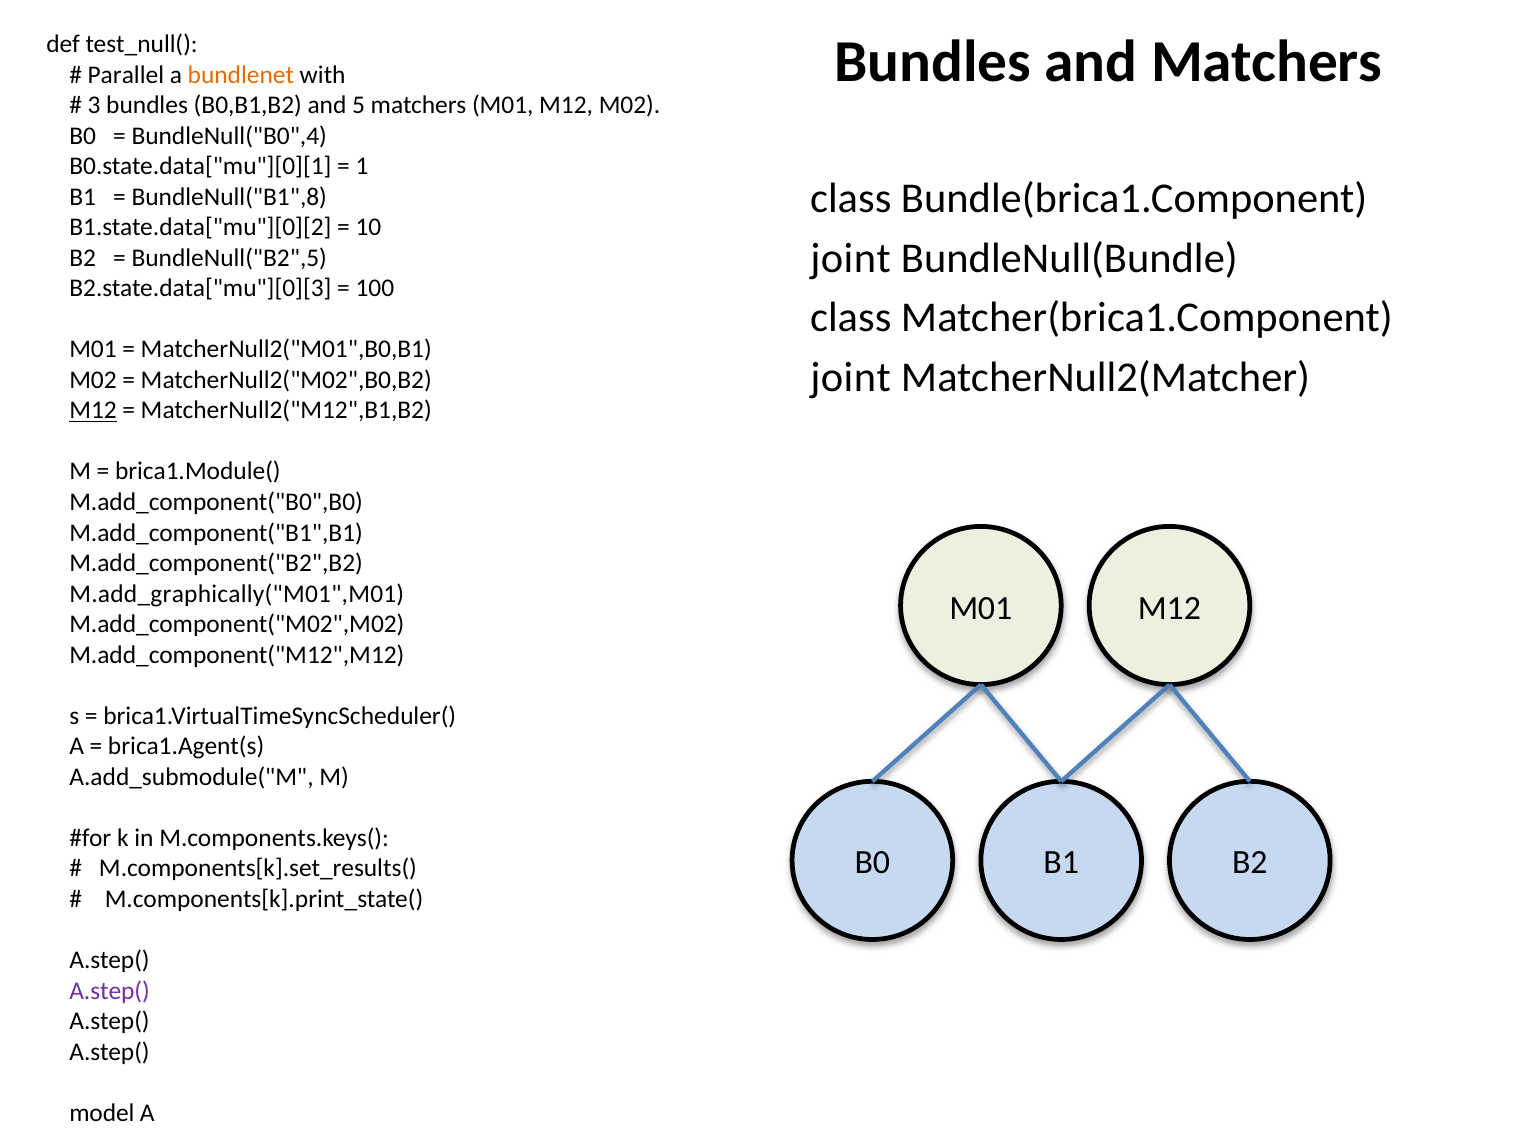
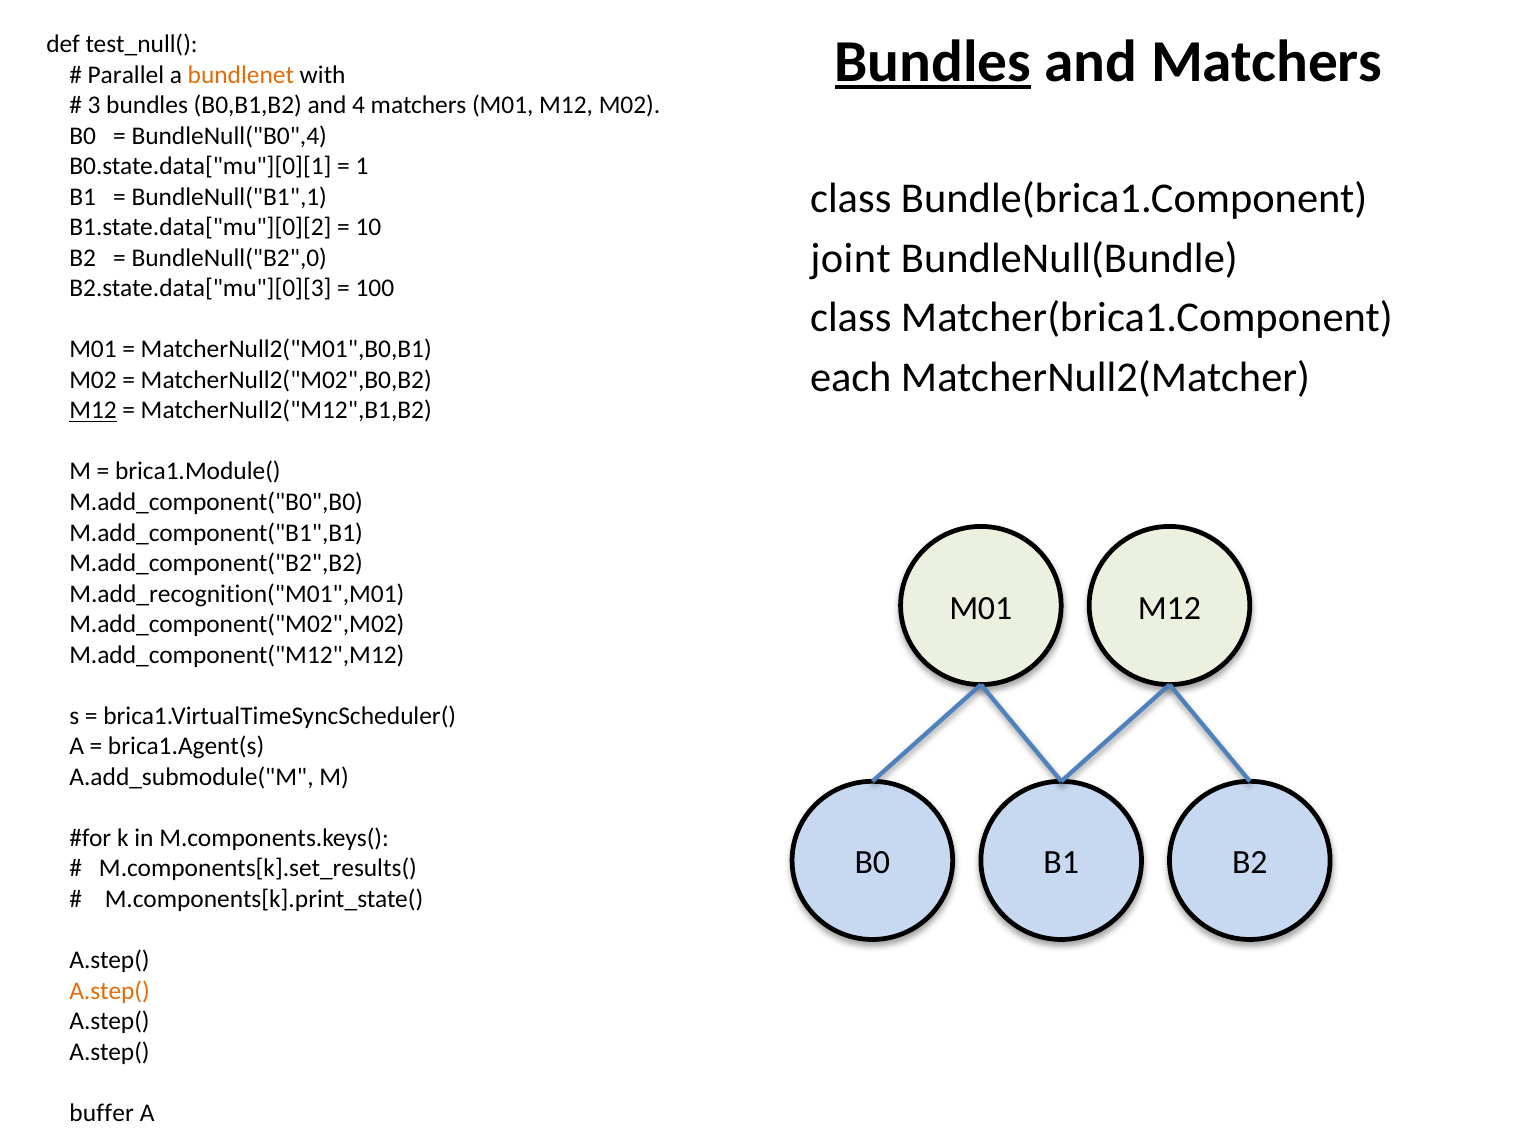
Bundles underline: none -> present (933, 62)
5: 5 -> 4 (359, 105)
BundleNull("B1",8: BundleNull("B1",8 -> BundleNull("B1",1 (229, 197)
BundleNull("B2",5: BundleNull("B2",5 -> BundleNull("B2",0 (229, 258)
joint: joint -> each (851, 377)
M.add_graphically("M01",M01: M.add_graphically("M01",M01 -> M.add_recognition("M01",M01 (237, 594)
A.step( colour: purple -> orange (110, 991)
model: model -> buffer (102, 1113)
